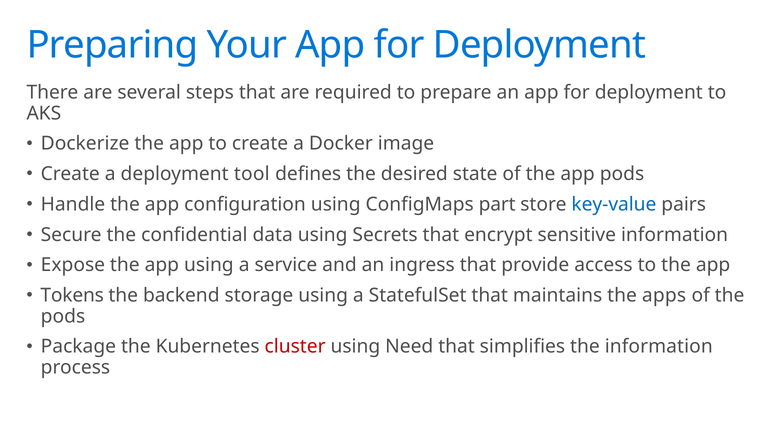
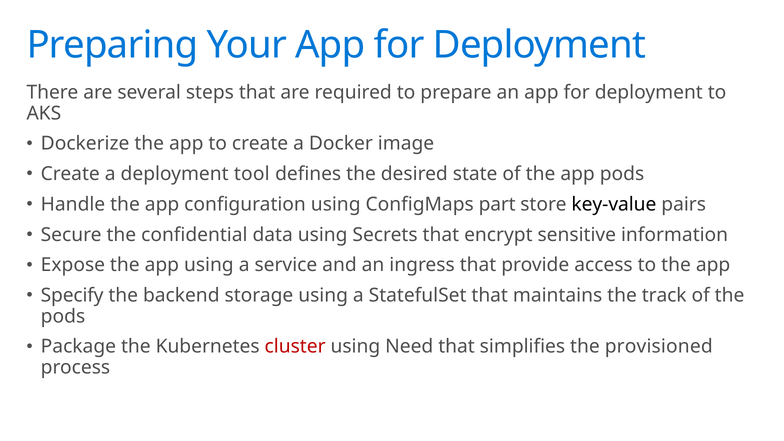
key-value colour: blue -> black (614, 204)
Tokens: Tokens -> Specify (72, 295)
apps: apps -> track (664, 295)
the information: information -> provisioned (659, 347)
